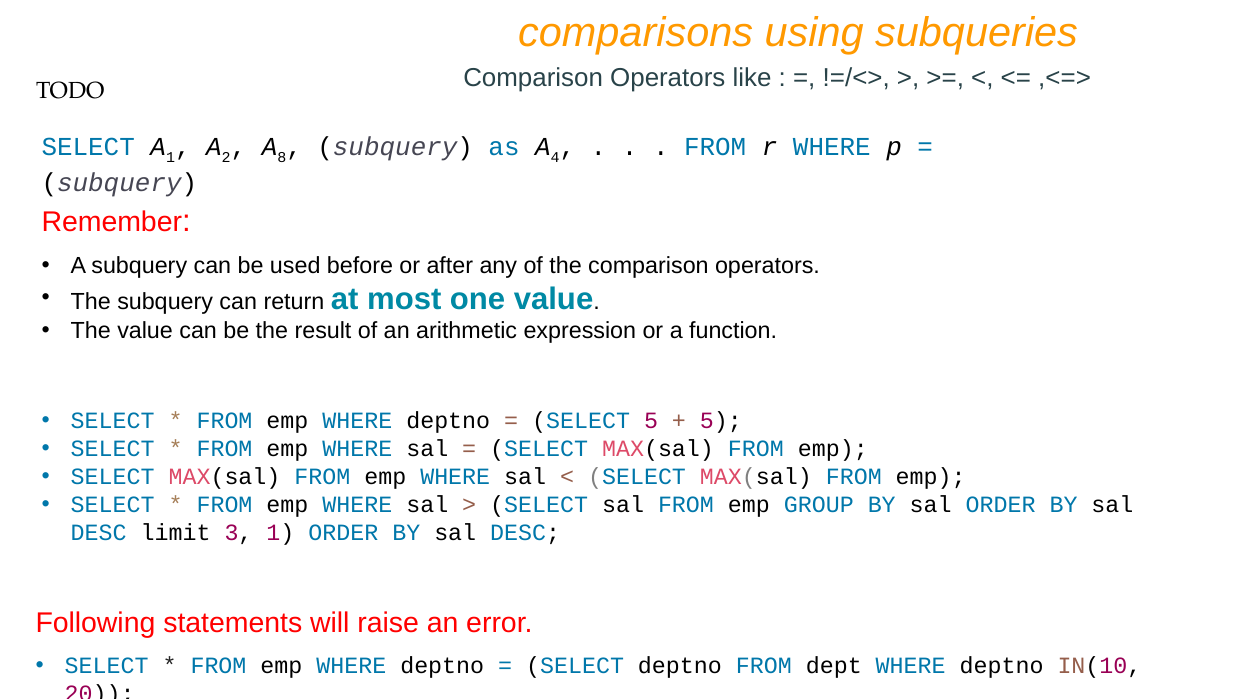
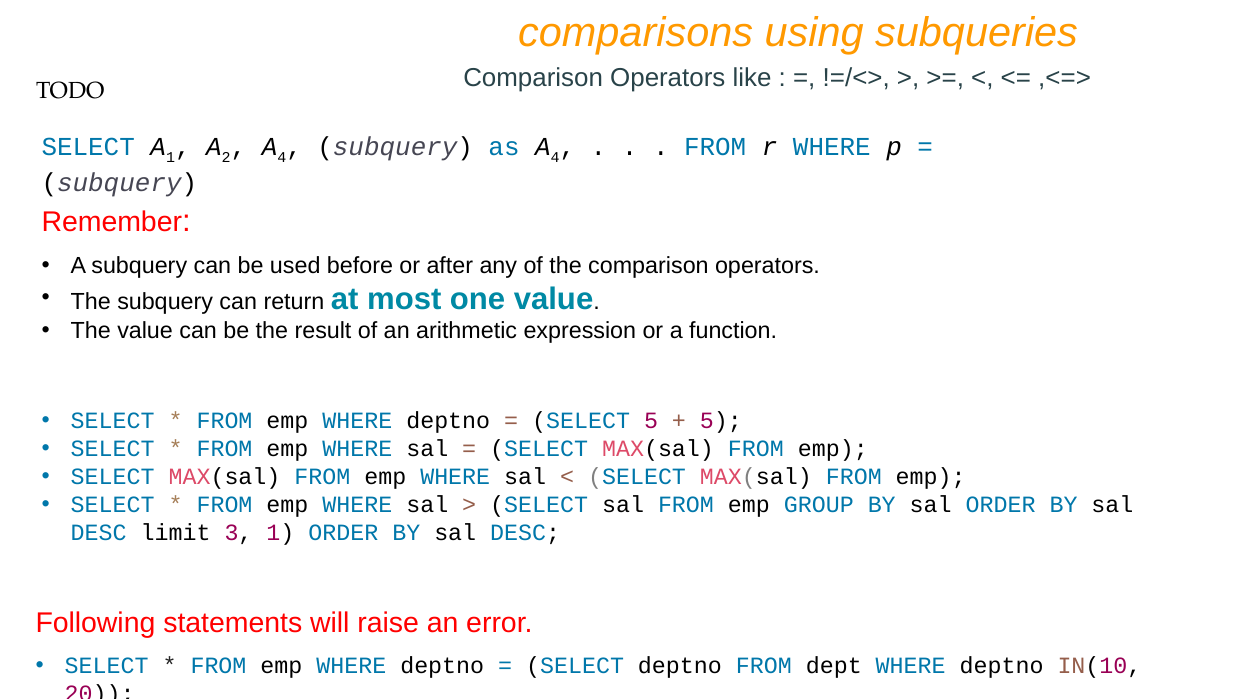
8: 8 -> 4 (282, 157)
